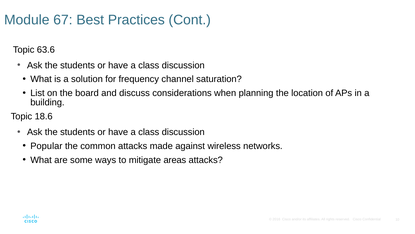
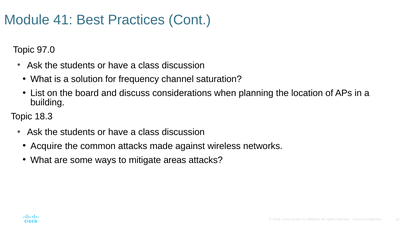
67: 67 -> 41 (63, 20)
63.6: 63.6 -> 97.0 (46, 50)
18.6: 18.6 -> 18.3 (44, 116)
Popular: Popular -> Acquire (46, 146)
